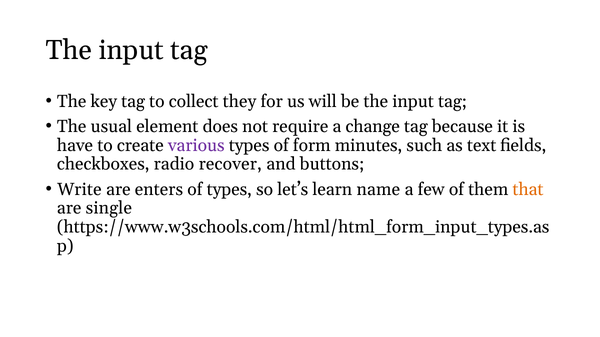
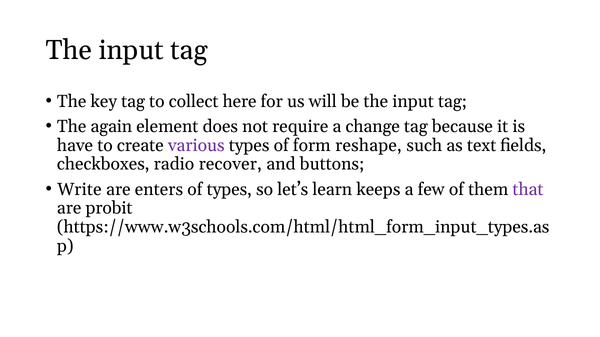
they: they -> here (240, 101)
usual: usual -> again (111, 127)
minutes: minutes -> reshape (368, 146)
name: name -> keeps (378, 190)
that colour: orange -> purple (528, 190)
single: single -> probit (109, 208)
